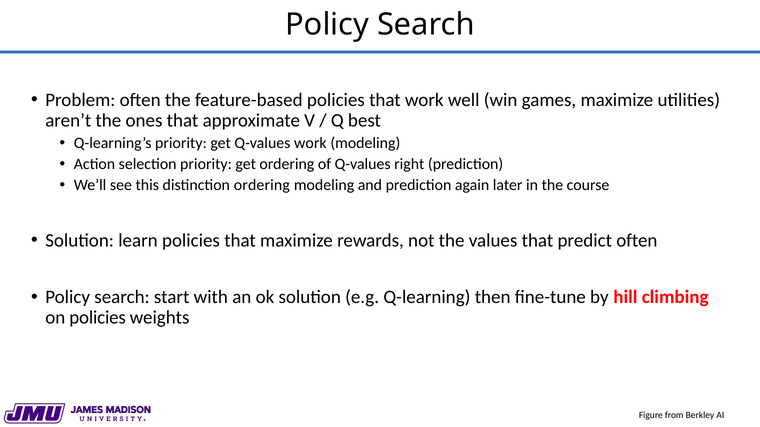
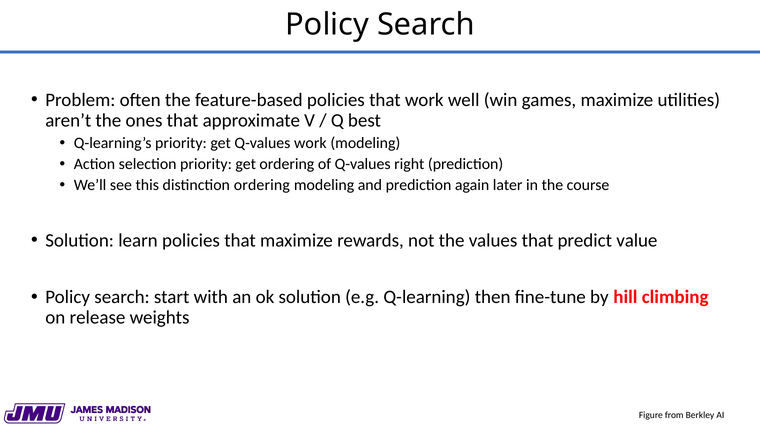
predict often: often -> value (637, 241)
on policies: policies -> release (97, 318)
